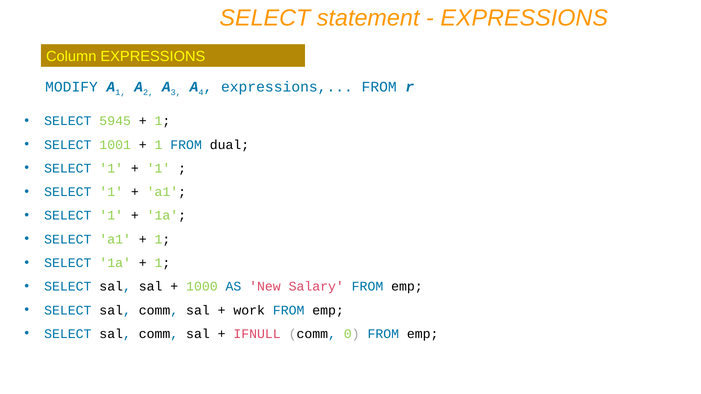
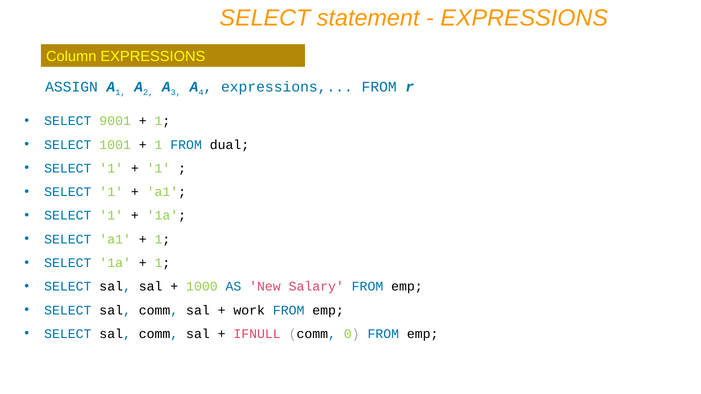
MODIFY: MODIFY -> ASSIGN (72, 87)
5945: 5945 -> 9001 (115, 121)
